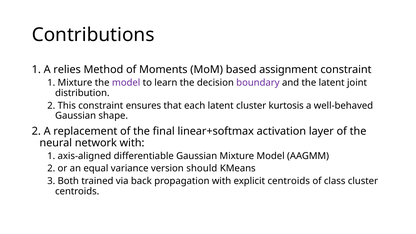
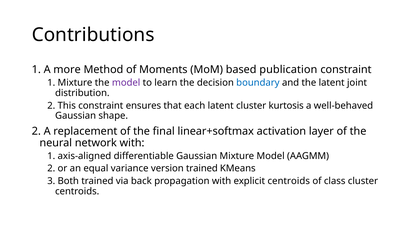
relies: relies -> more (67, 70)
assignment: assignment -> publication (288, 70)
boundary colour: purple -> blue (258, 83)
version should: should -> trained (202, 168)
